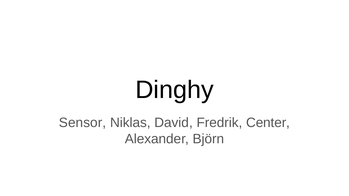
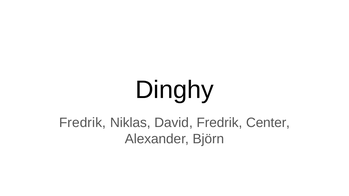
Sensor: Sensor -> Fredrik (82, 123)
